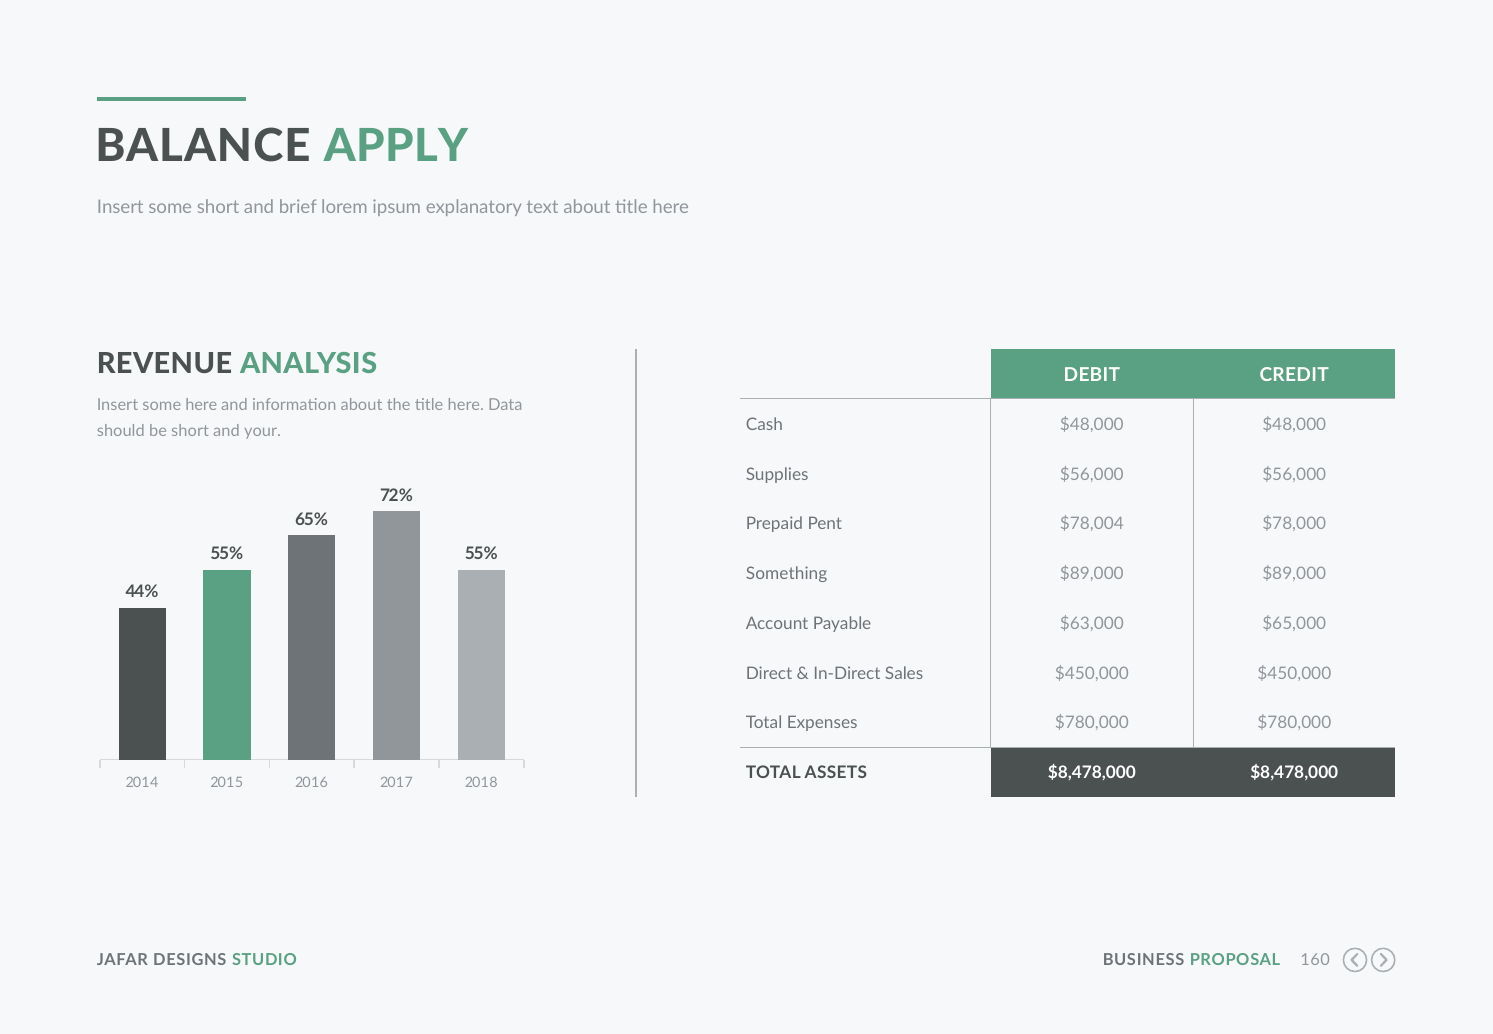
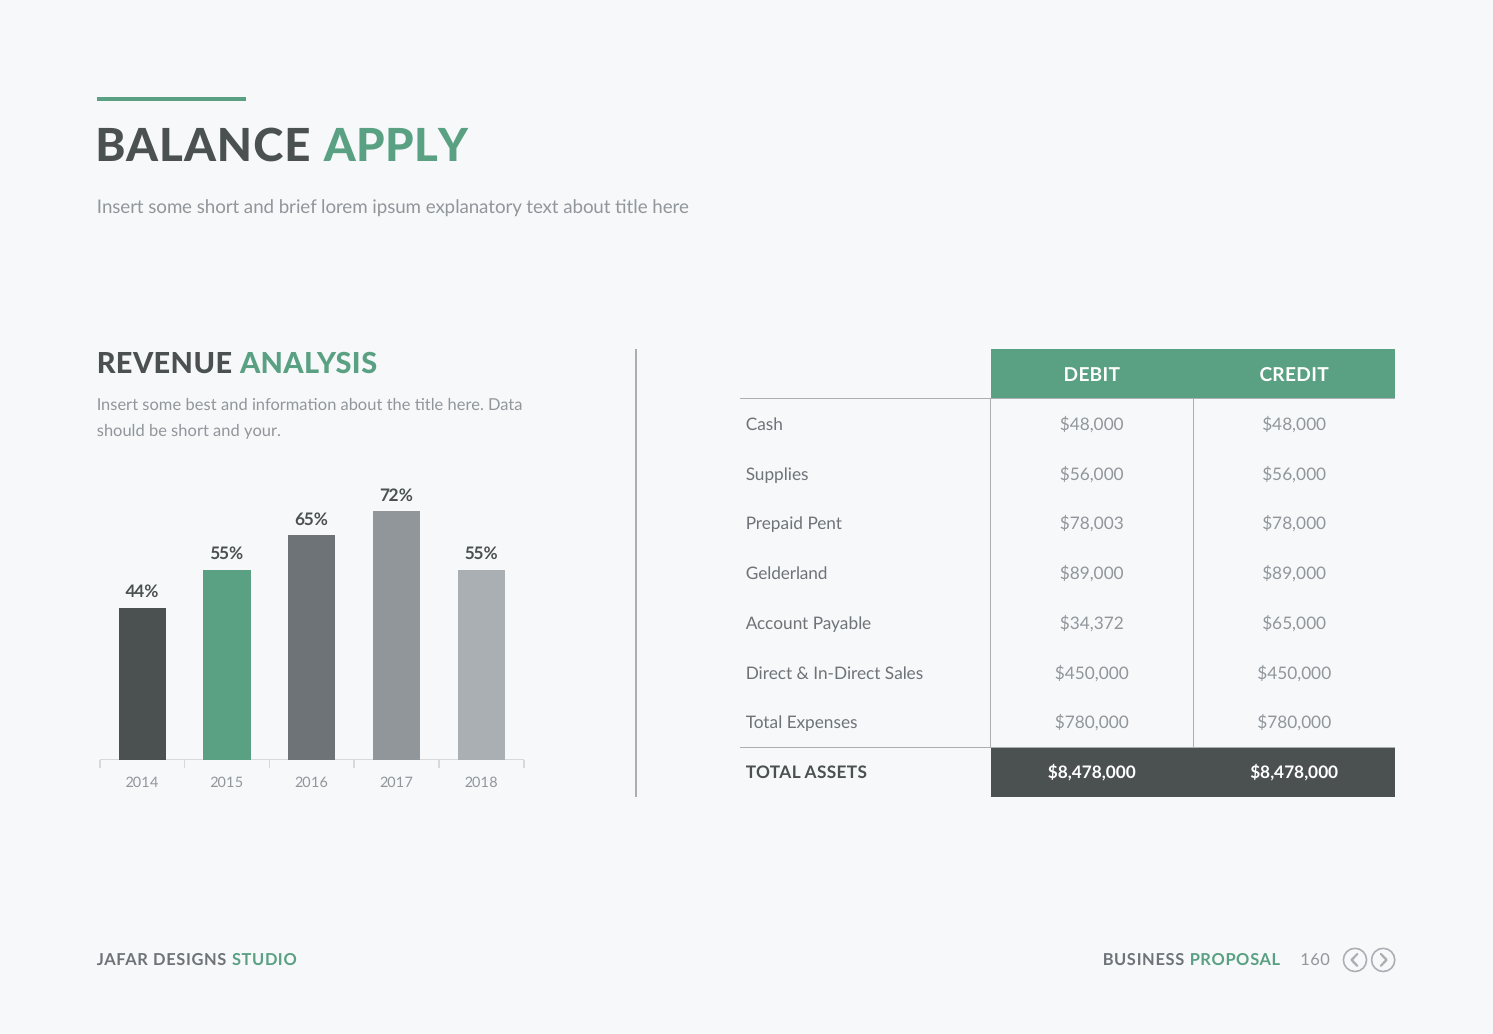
some here: here -> best (201, 405)
$78,004: $78,004 -> $78,003 (1092, 524)
Something: Something -> Gelderland (787, 574)
$63,000: $63,000 -> $34,372 (1092, 623)
